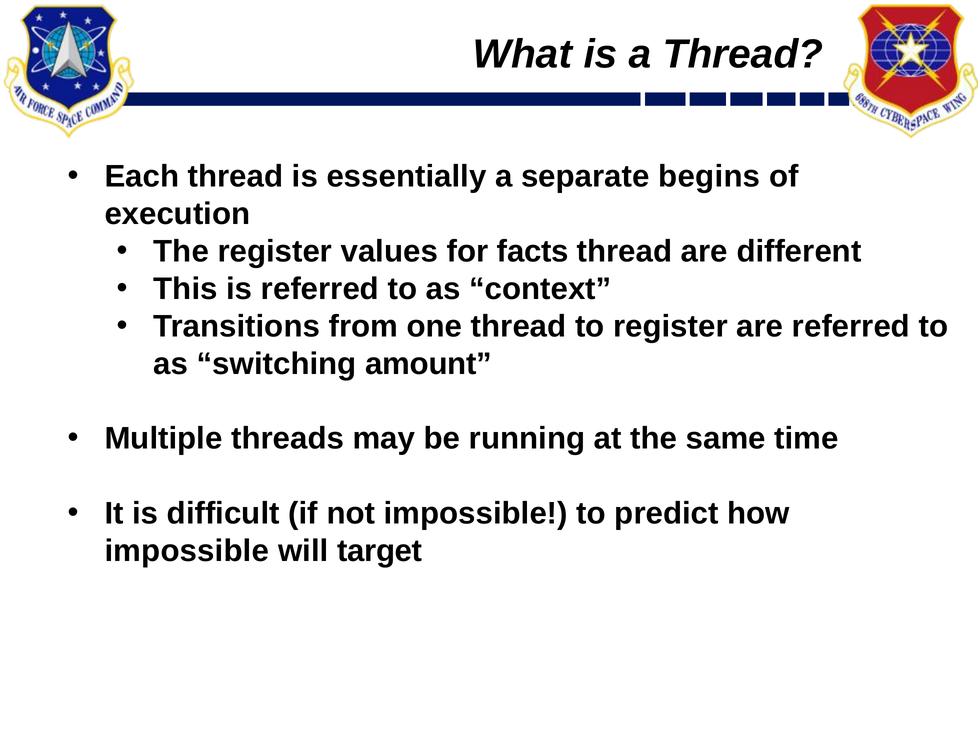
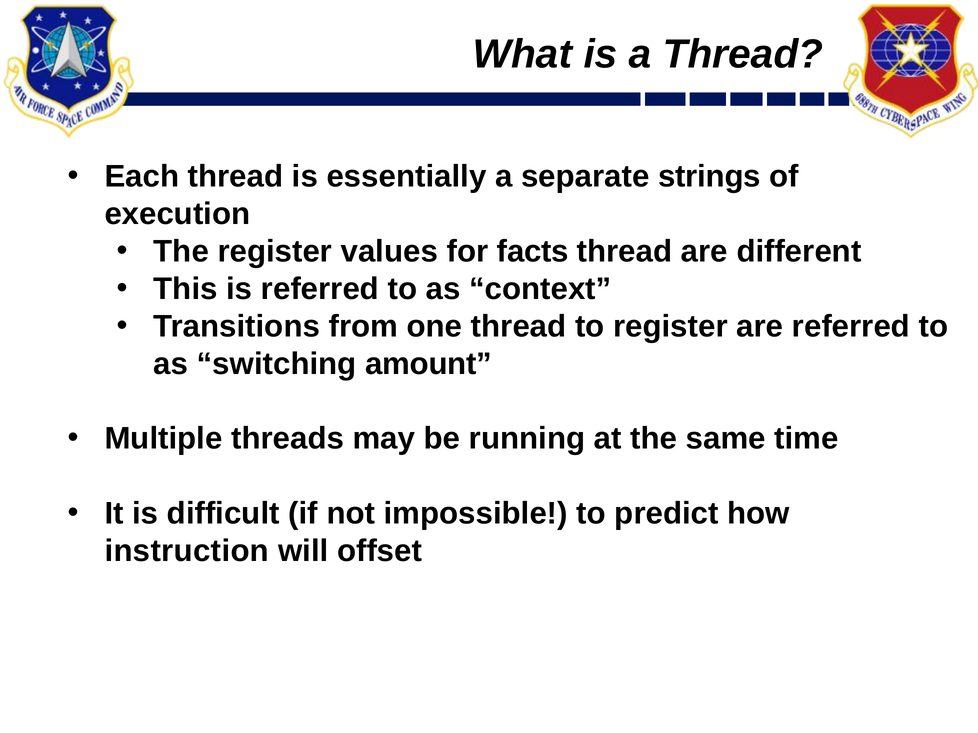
begins: begins -> strings (709, 177)
impossible: impossible -> instruction (187, 551)
target: target -> offset (380, 551)
